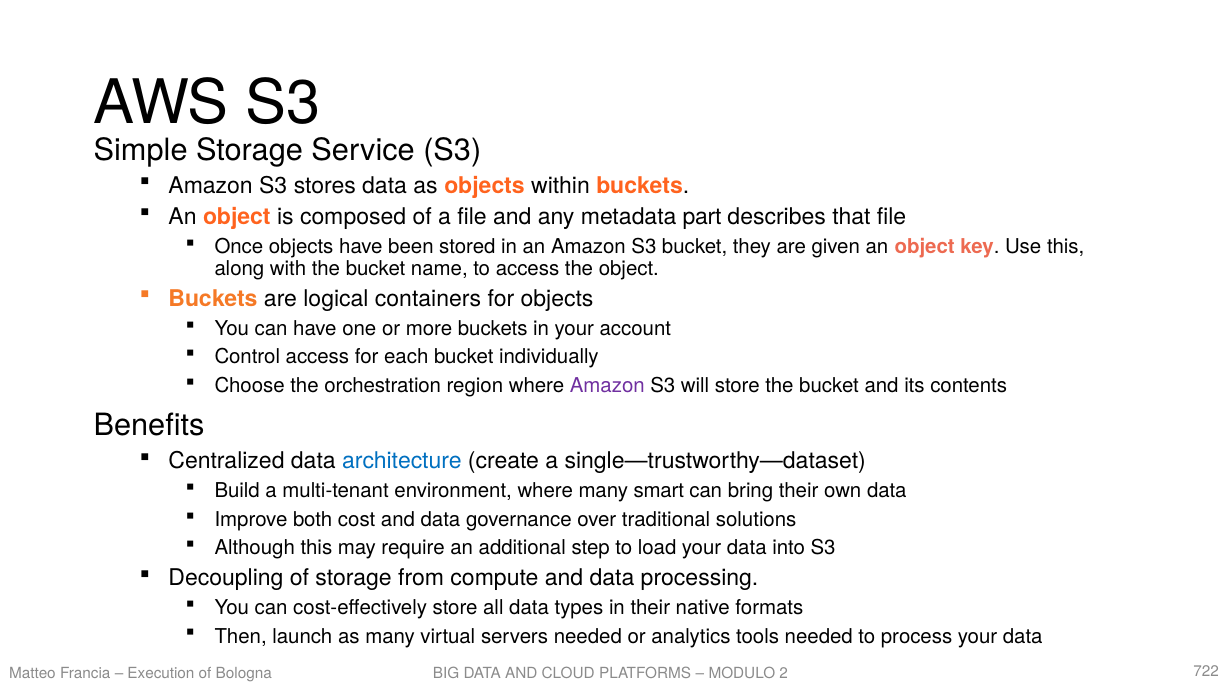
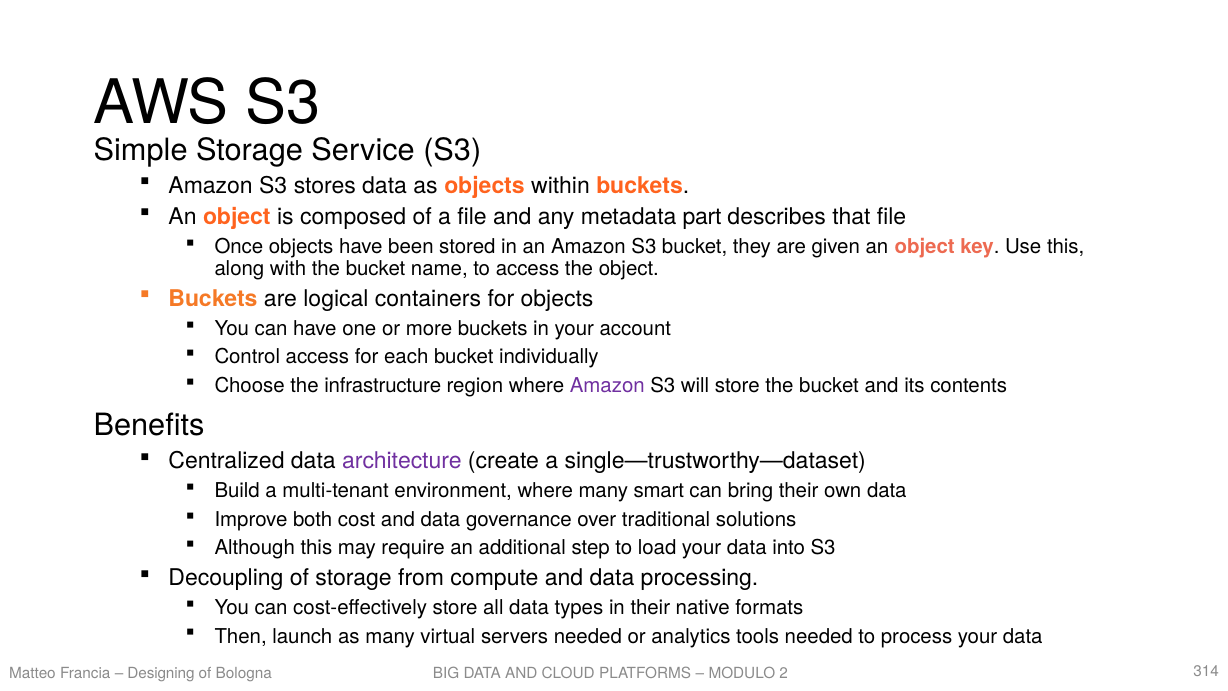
orchestration: orchestration -> infrastructure (383, 385)
architecture colour: blue -> purple (402, 461)
Execution: Execution -> Designing (161, 673)
722: 722 -> 314 (1206, 672)
